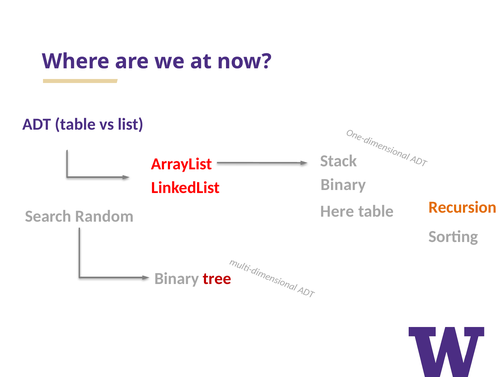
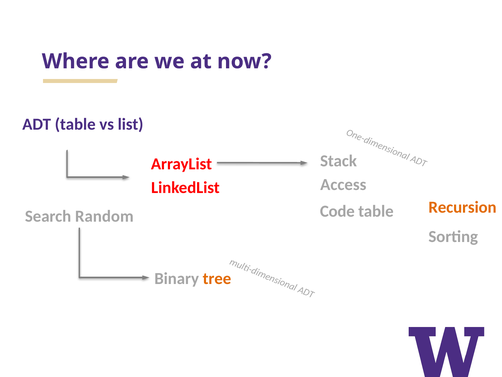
Binary: Binary -> Access (343, 184)
Here: Here -> Code (337, 211)
tree colour: red -> orange (217, 278)
